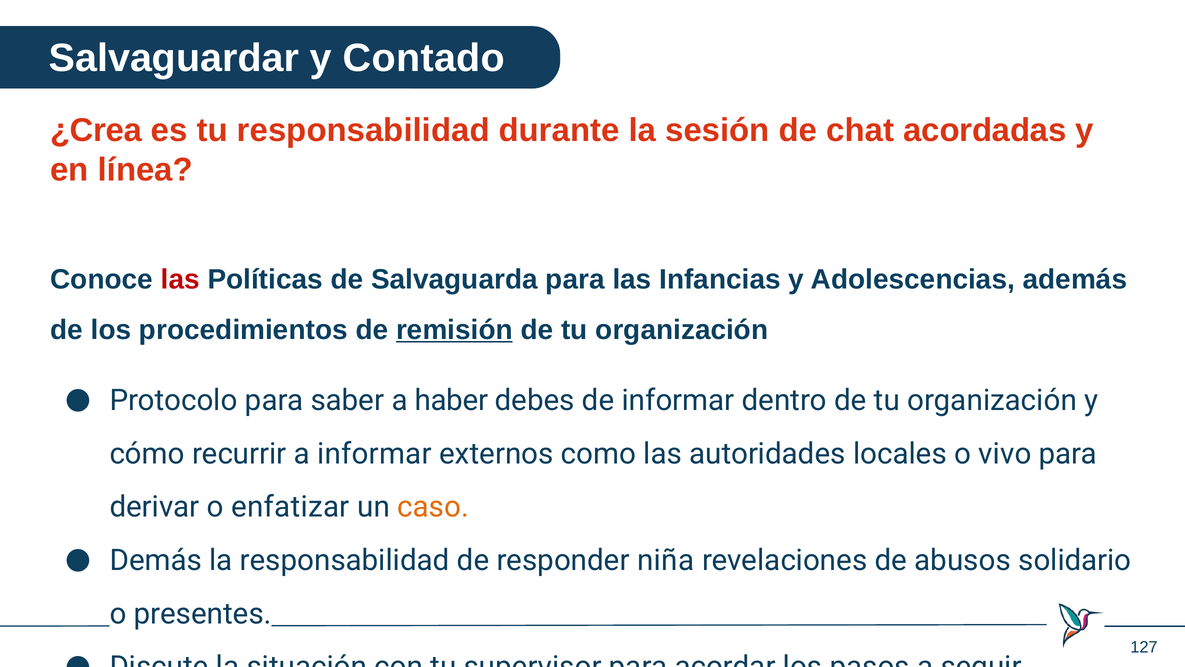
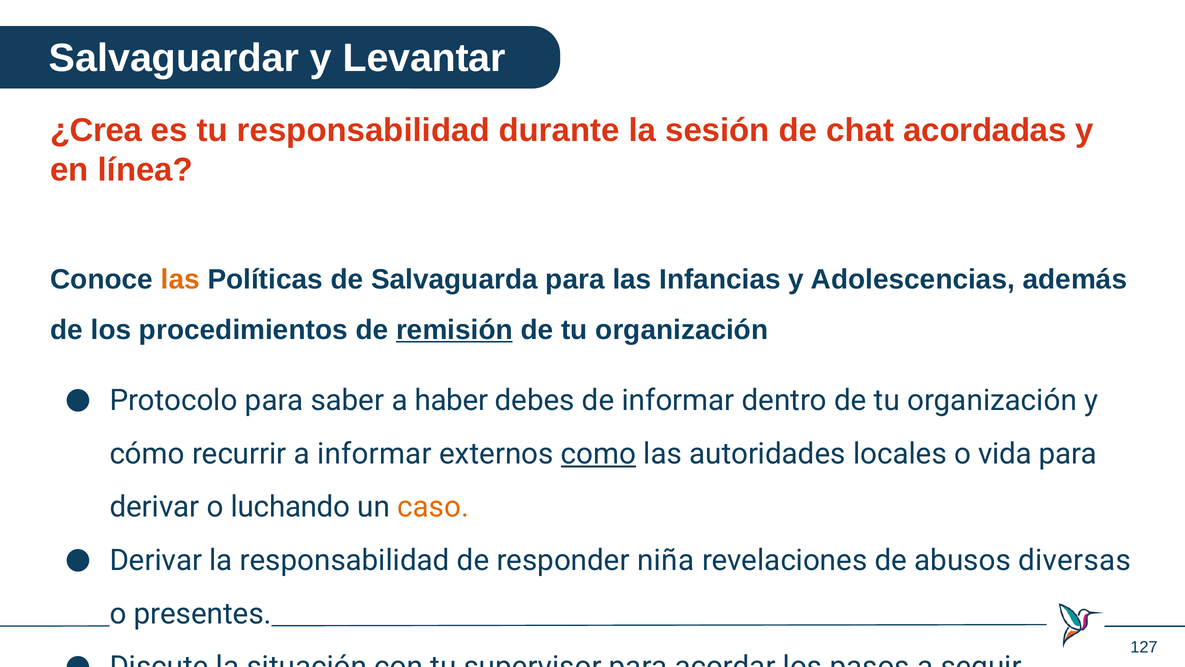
Contado: Contado -> Levantar (424, 58)
las colour: red -> orange (180, 279)
como underline: none -> present (599, 453)
vivo: vivo -> vida (1005, 453)
enfatizar: enfatizar -> luchando (291, 507)
Demás: Demás -> Derivar (156, 560)
solidario: solidario -> diversas (1075, 560)
